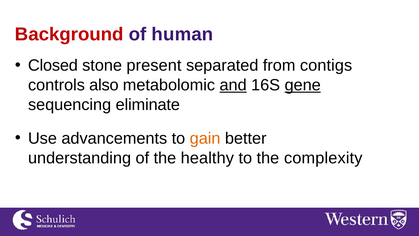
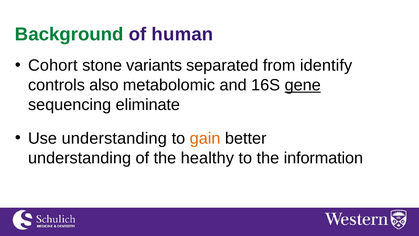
Background colour: red -> green (69, 34)
Closed: Closed -> Cohort (53, 66)
present: present -> variants (154, 66)
contigs: contigs -> identify (326, 66)
and underline: present -> none (233, 85)
Use advancements: advancements -> understanding (114, 138)
complexity: complexity -> information (323, 158)
